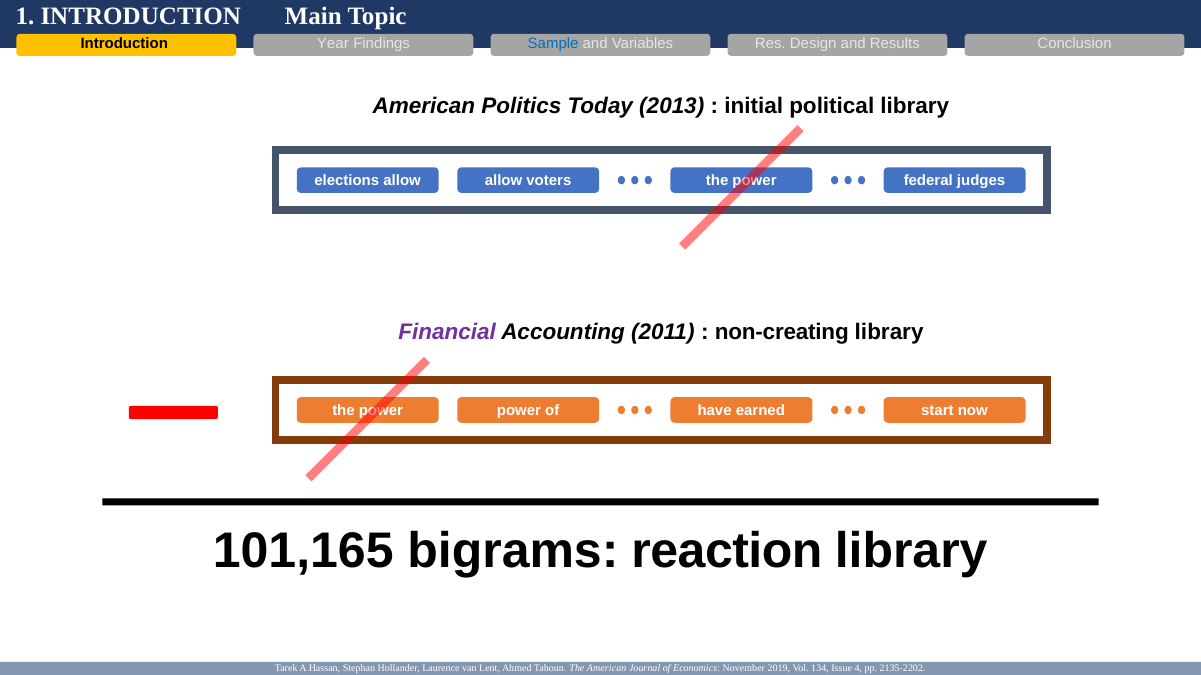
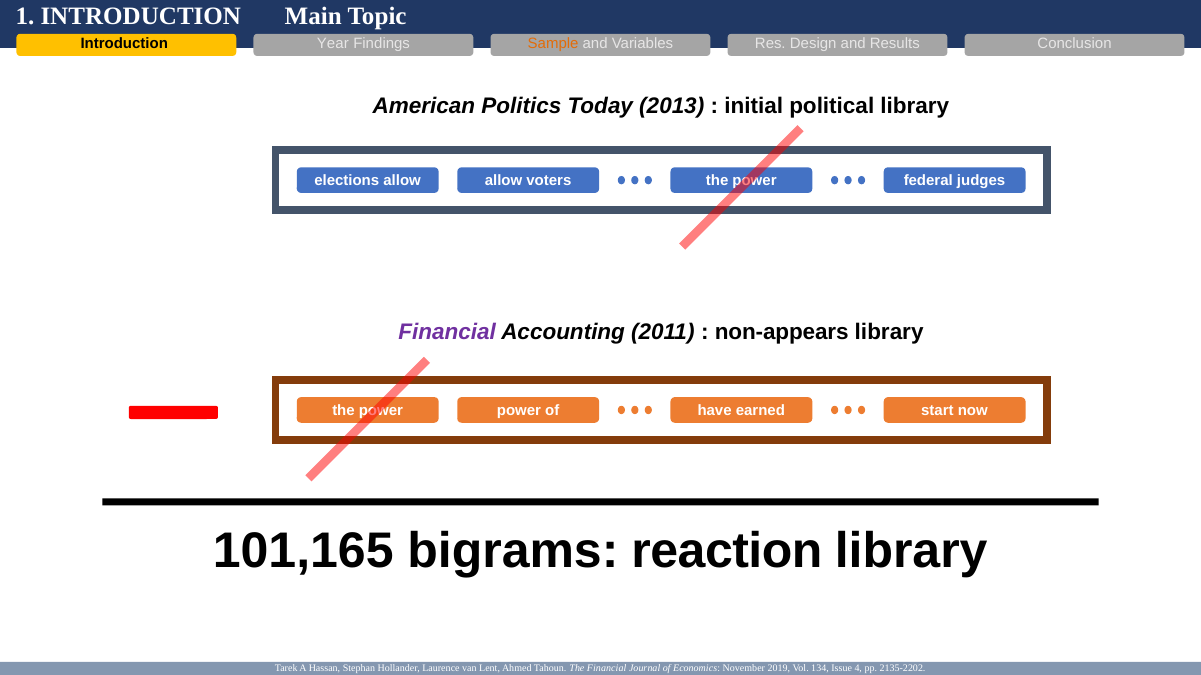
Sample colour: blue -> orange (553, 44)
non-creating: non-creating -> non-appears (782, 332)
The American: American -> Financial (607, 669)
